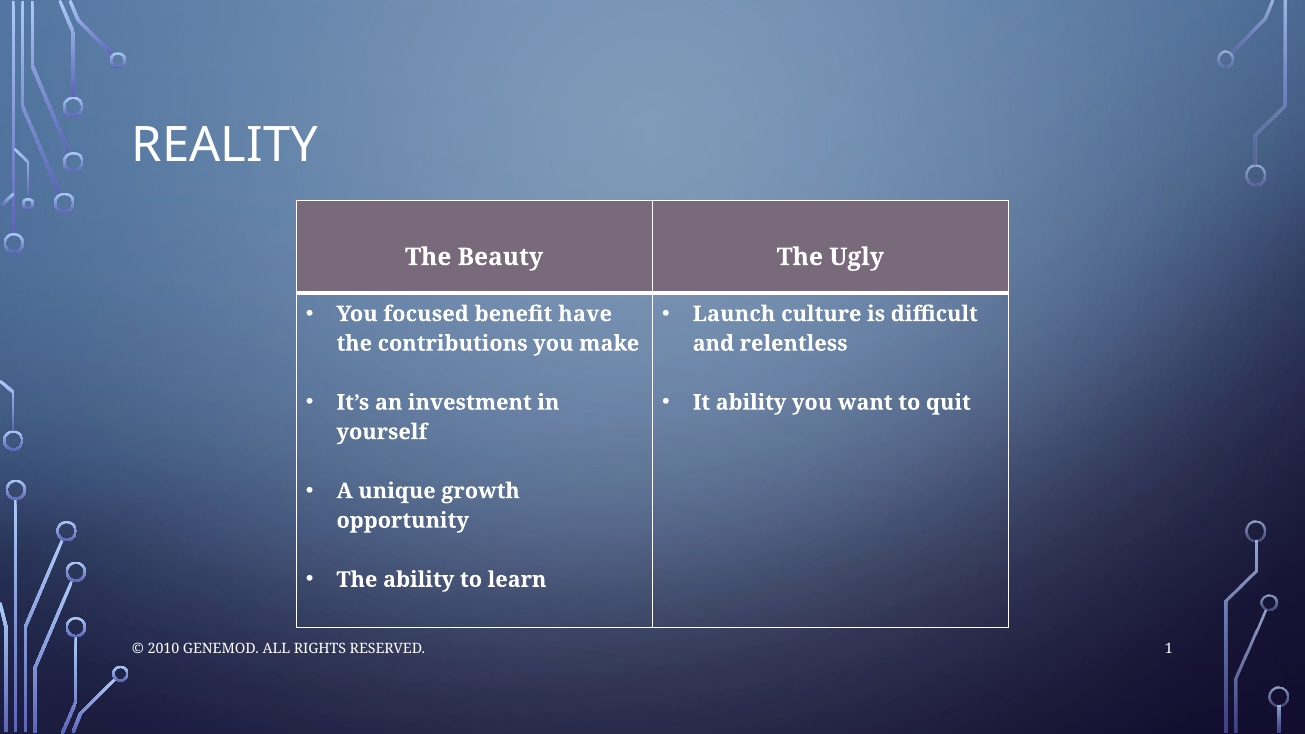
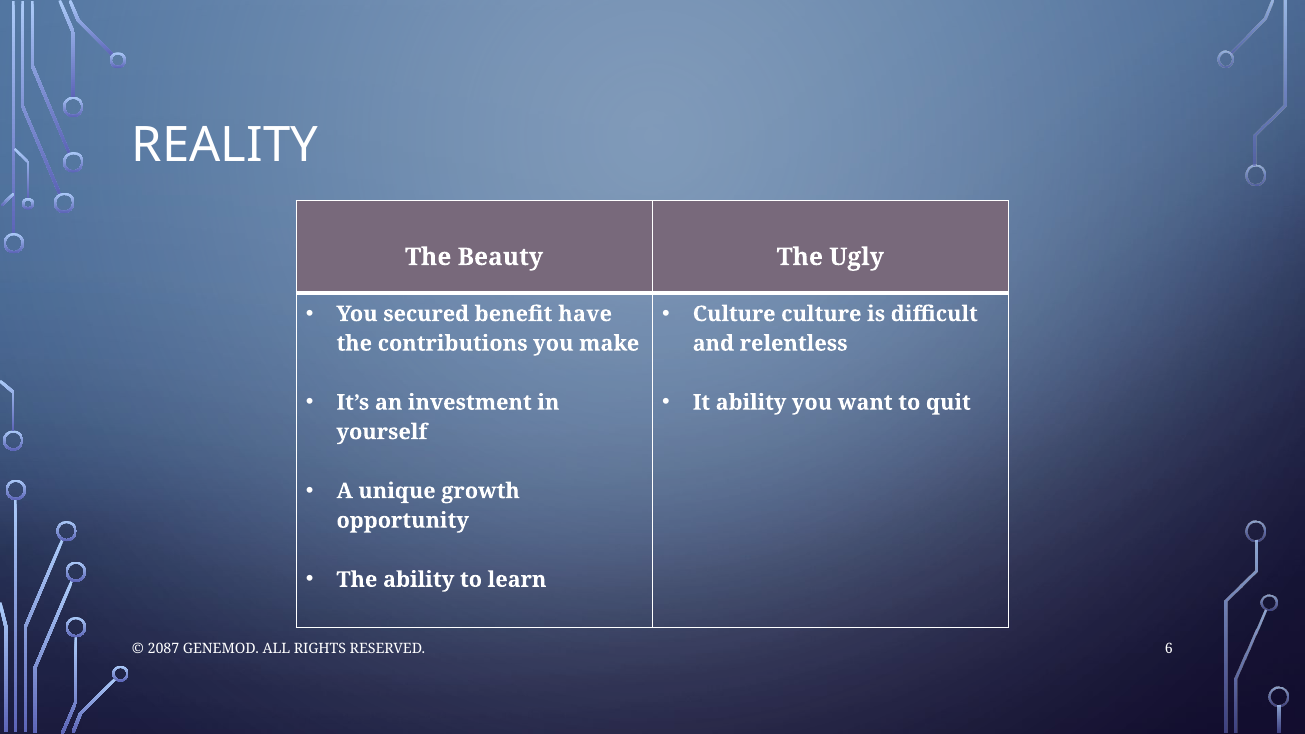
focused: focused -> secured (426, 314)
Launch: Launch -> Culture (734, 314)
2010: 2010 -> 2087 (163, 649)
1: 1 -> 6 (1169, 649)
